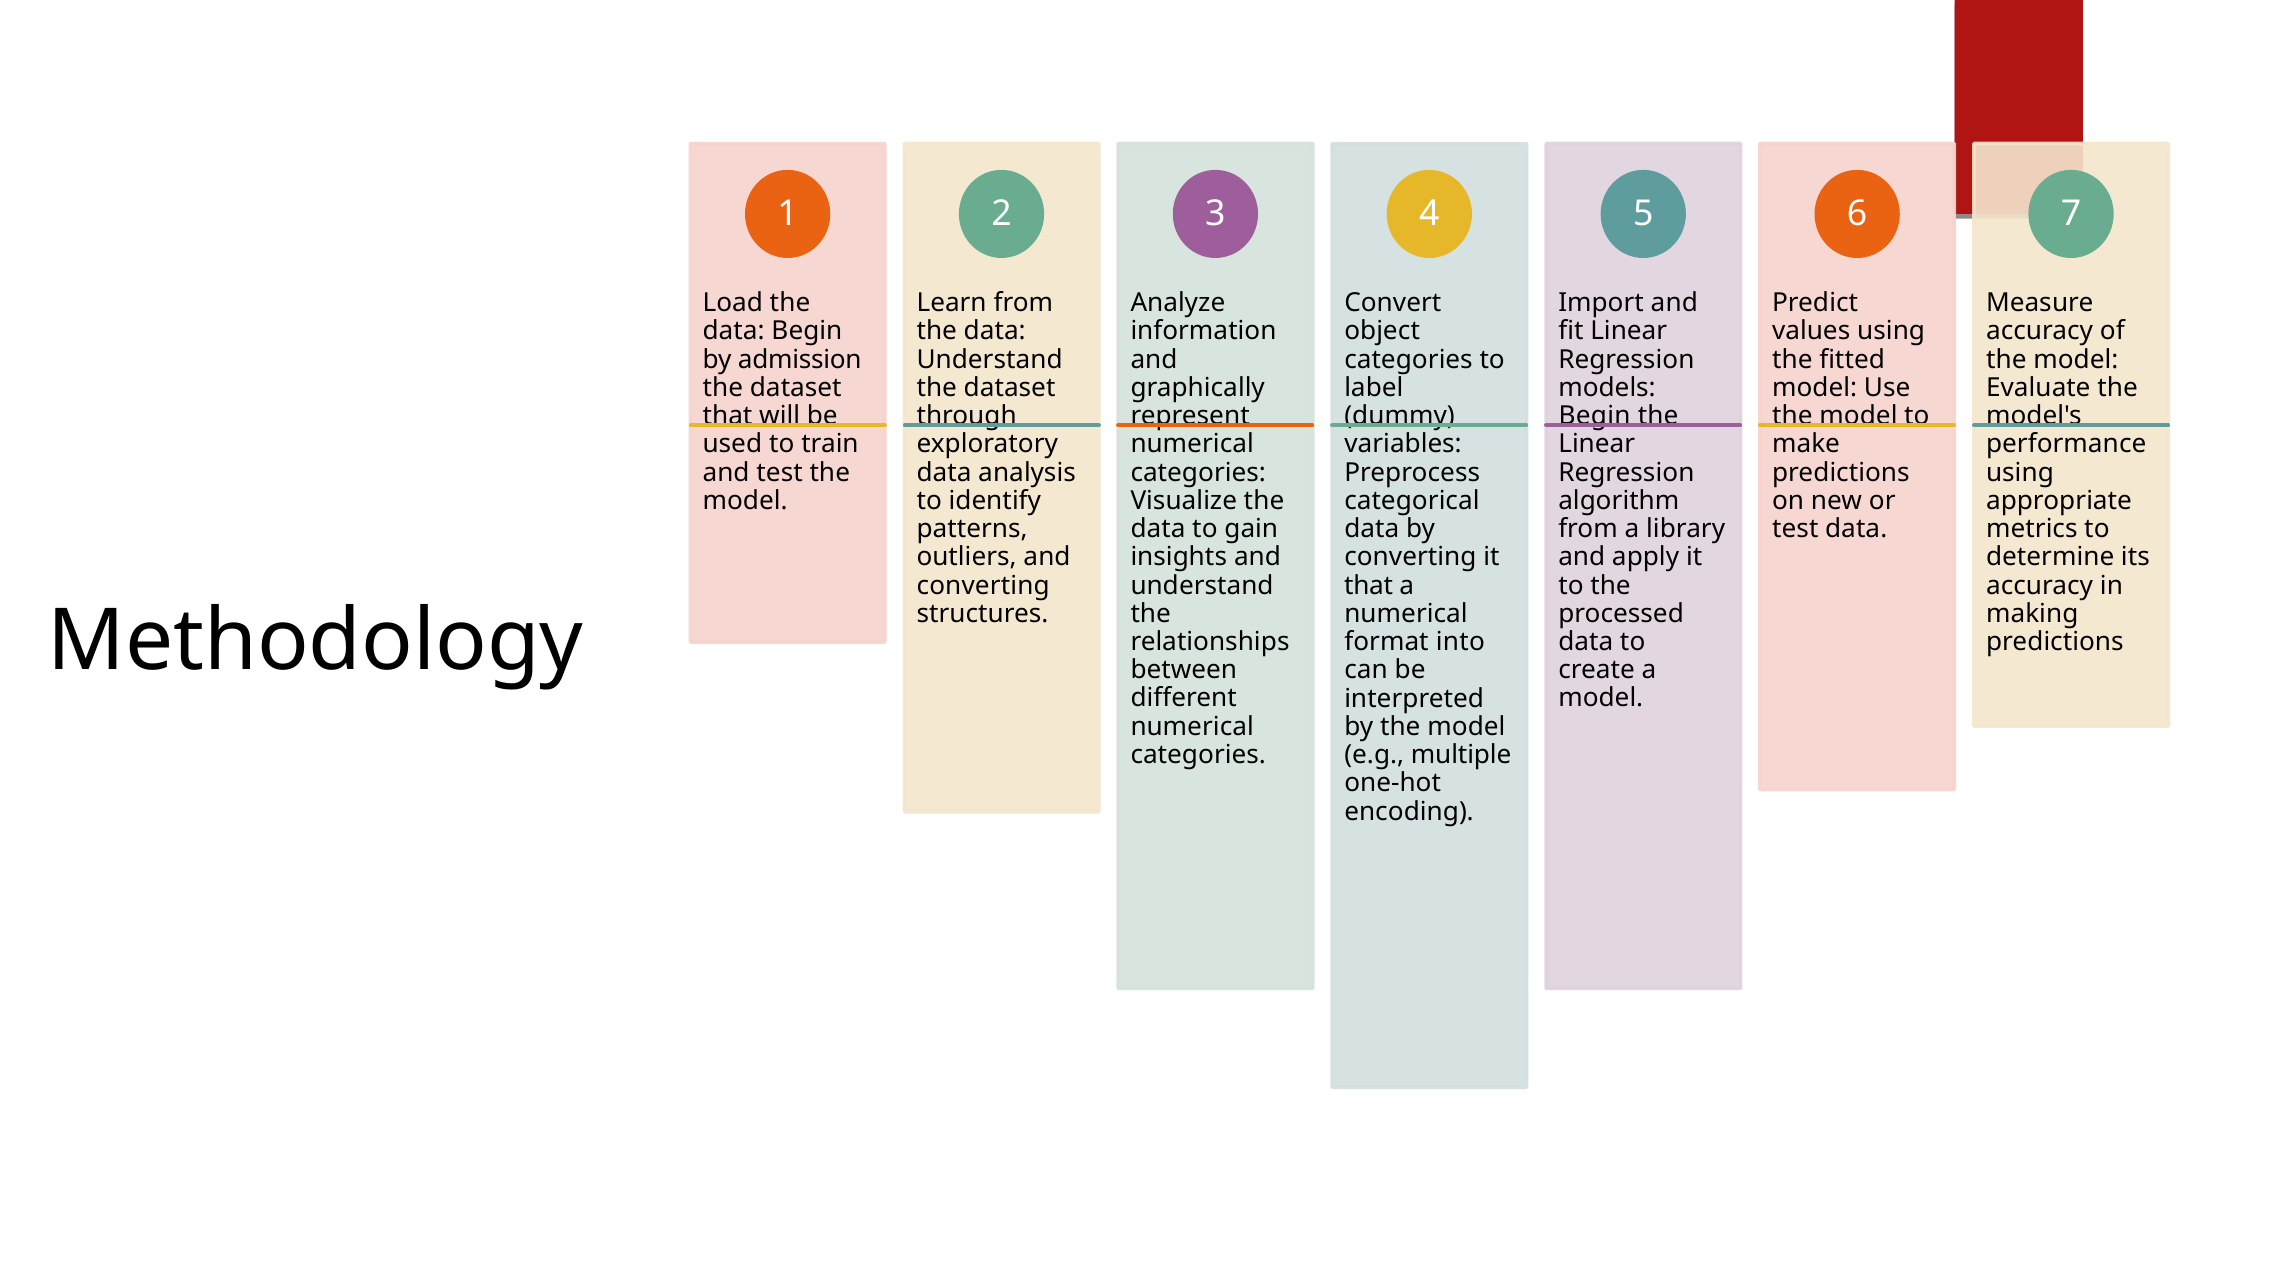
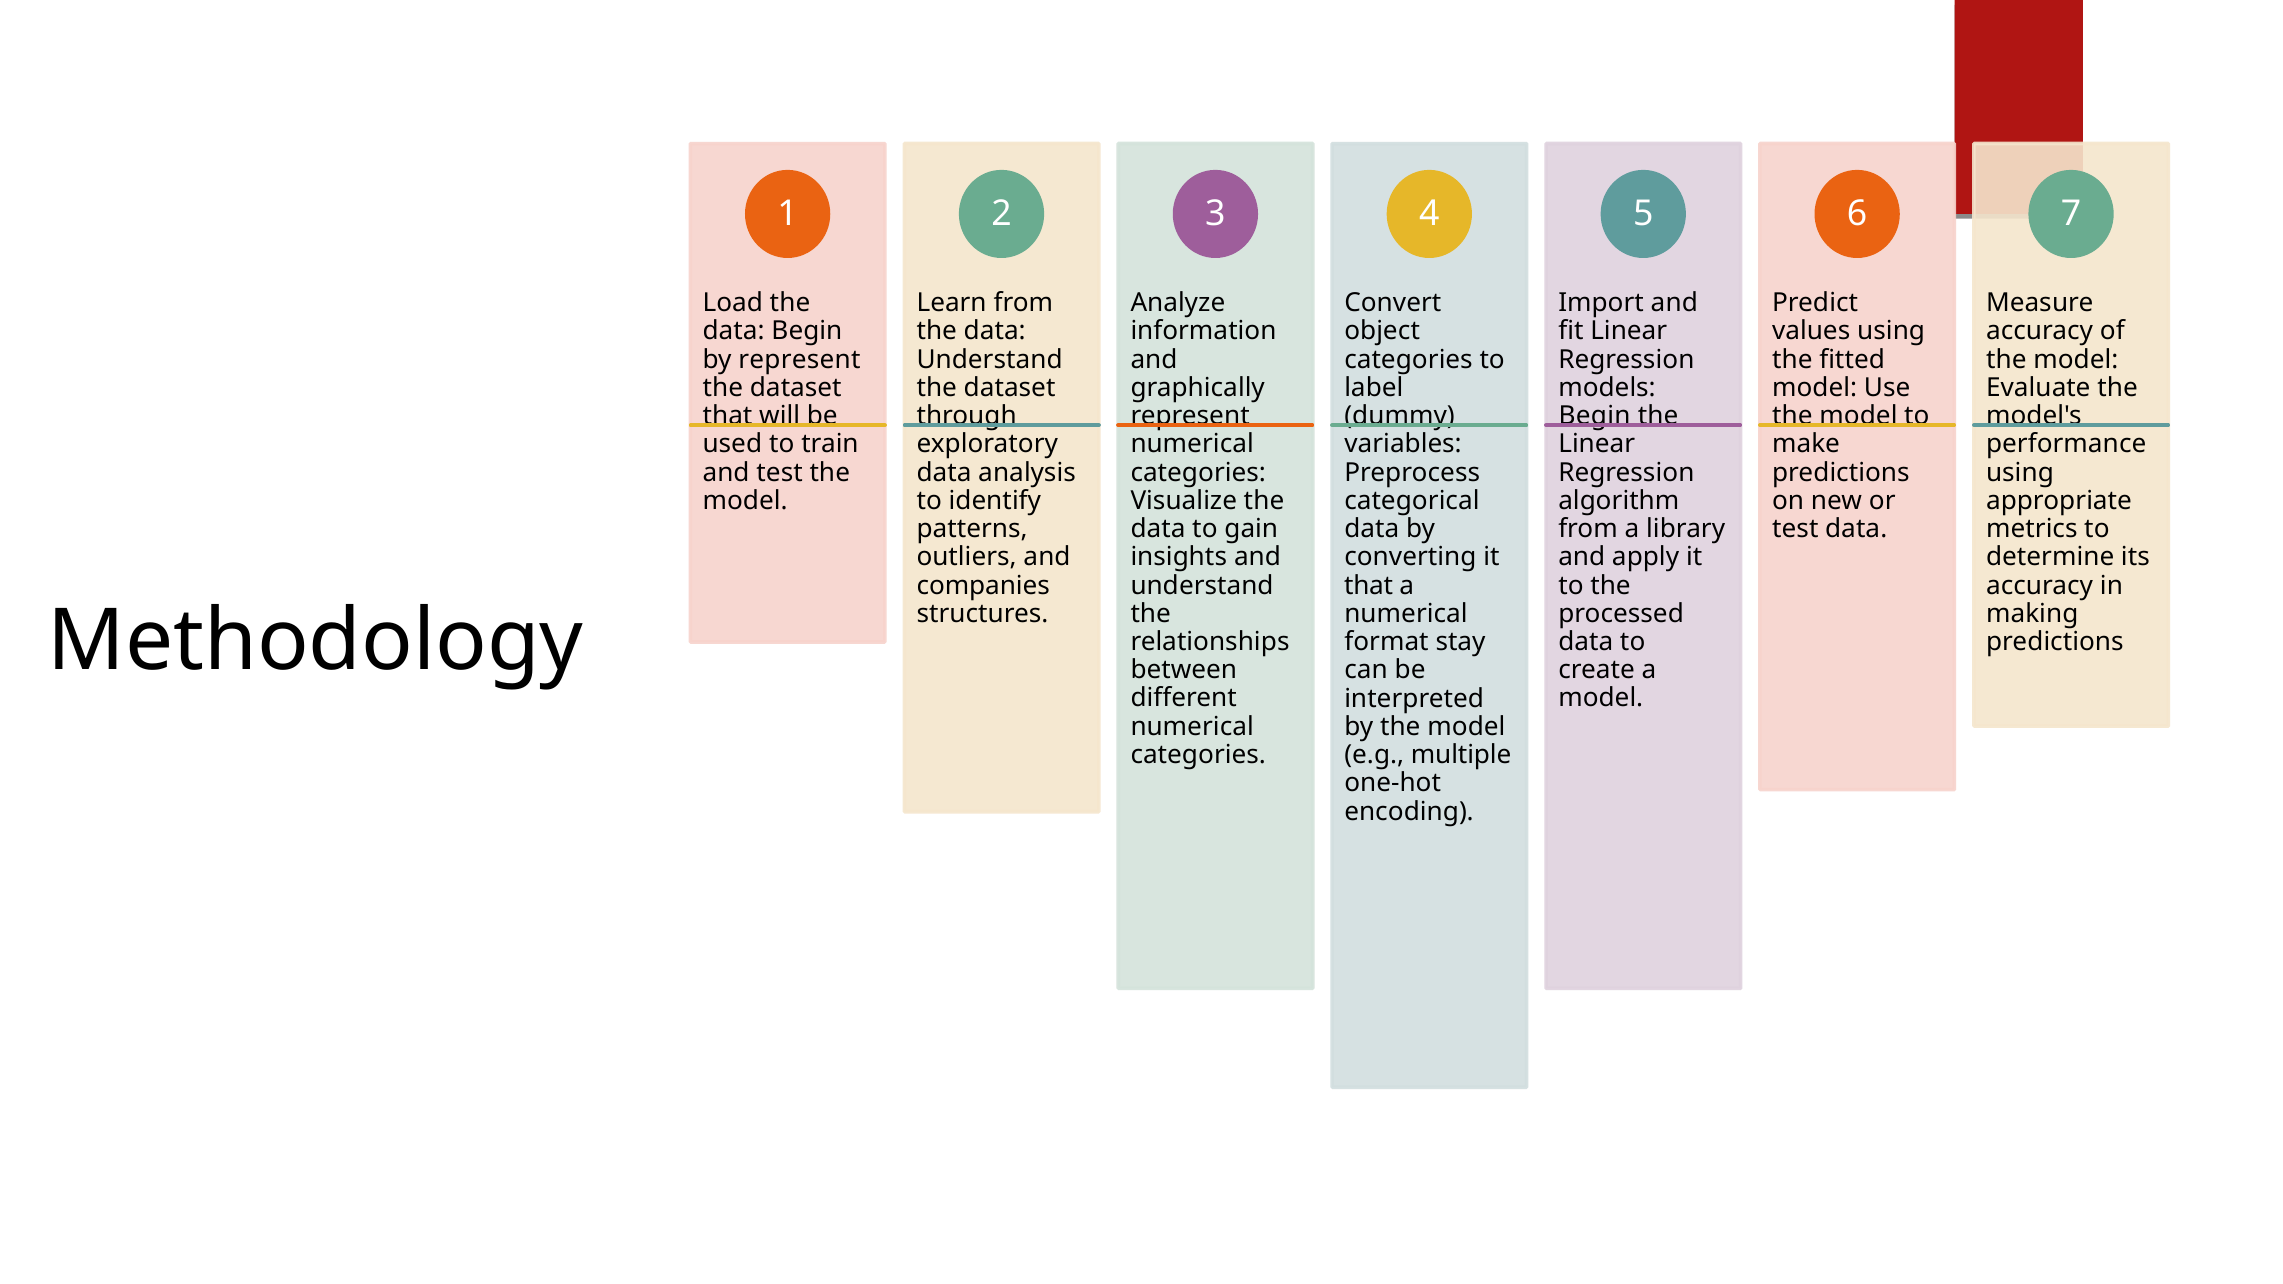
by admission: admission -> represent (799, 360)
converting: converting -> companies (983, 585)
into: into -> stay (1461, 642)
